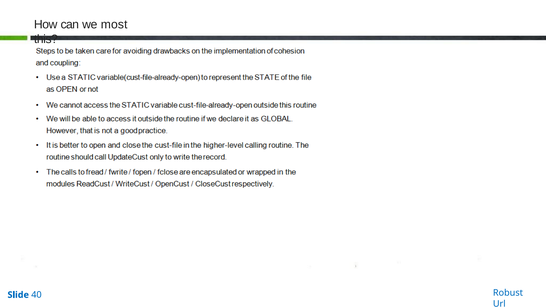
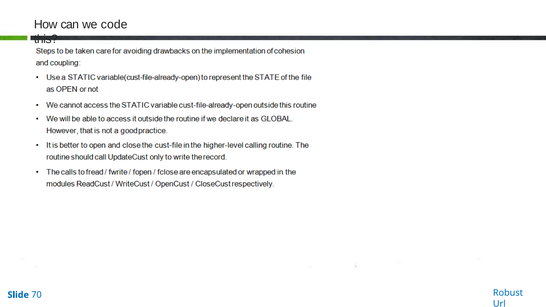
most: most -> code (114, 25)
40: 40 -> 70 (36, 295)
